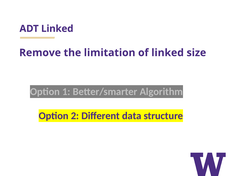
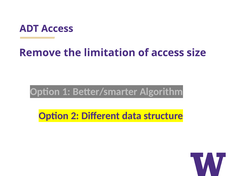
ADT Linked: Linked -> Access (57, 29)
of linked: linked -> access (168, 53)
